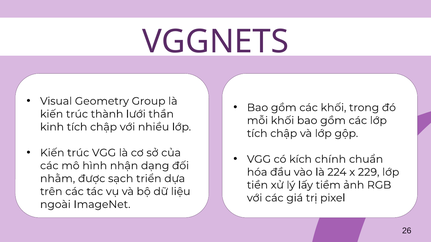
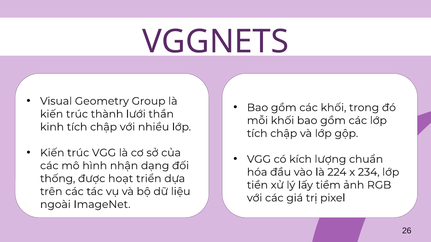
chính: chính -> lượng (330, 159)
229: 229 -> 234 (369, 172)
nhằm: nhằm -> thống (58, 179)
sạch: sạch -> hoạt (121, 179)
